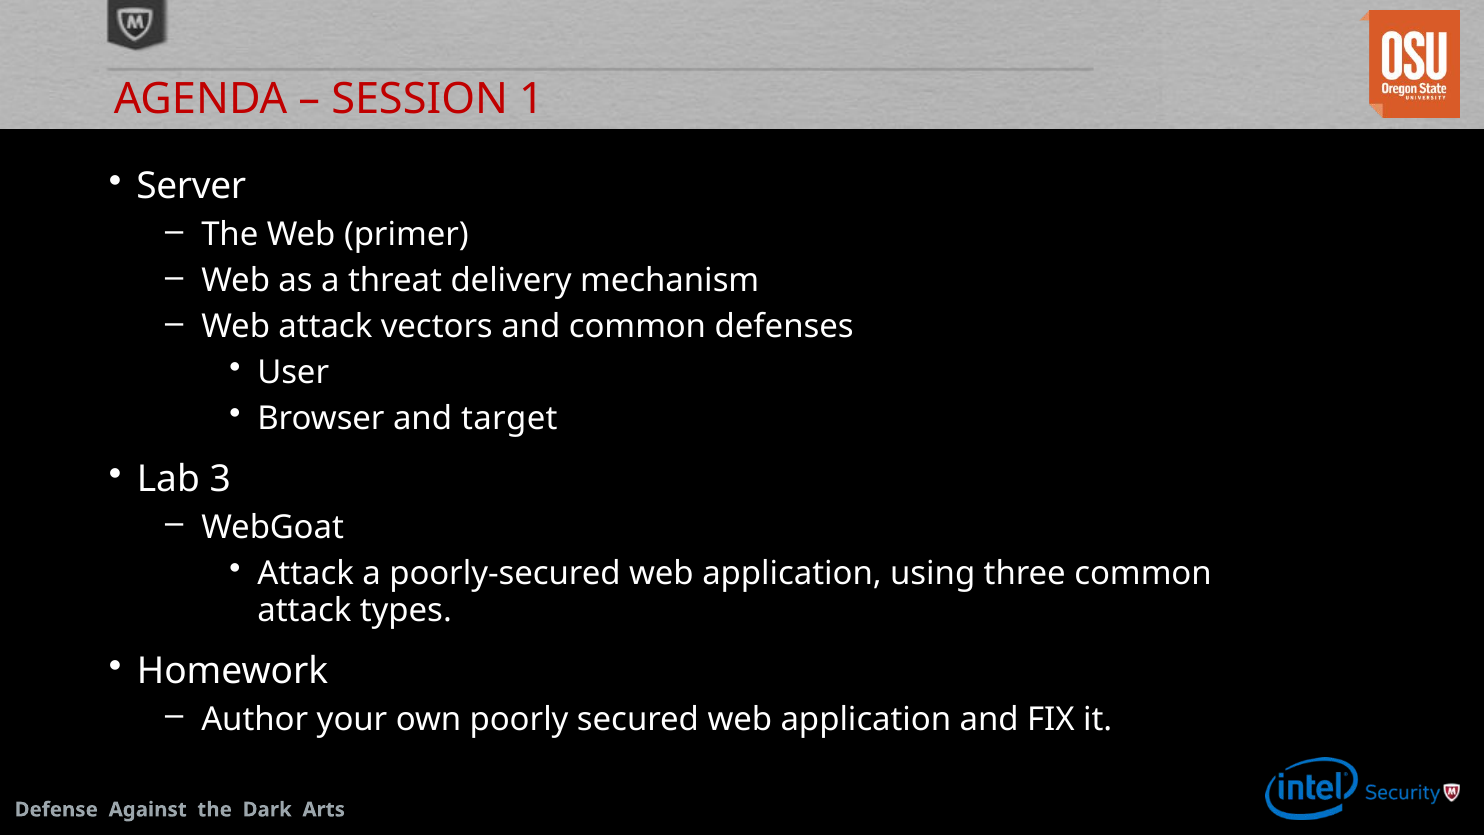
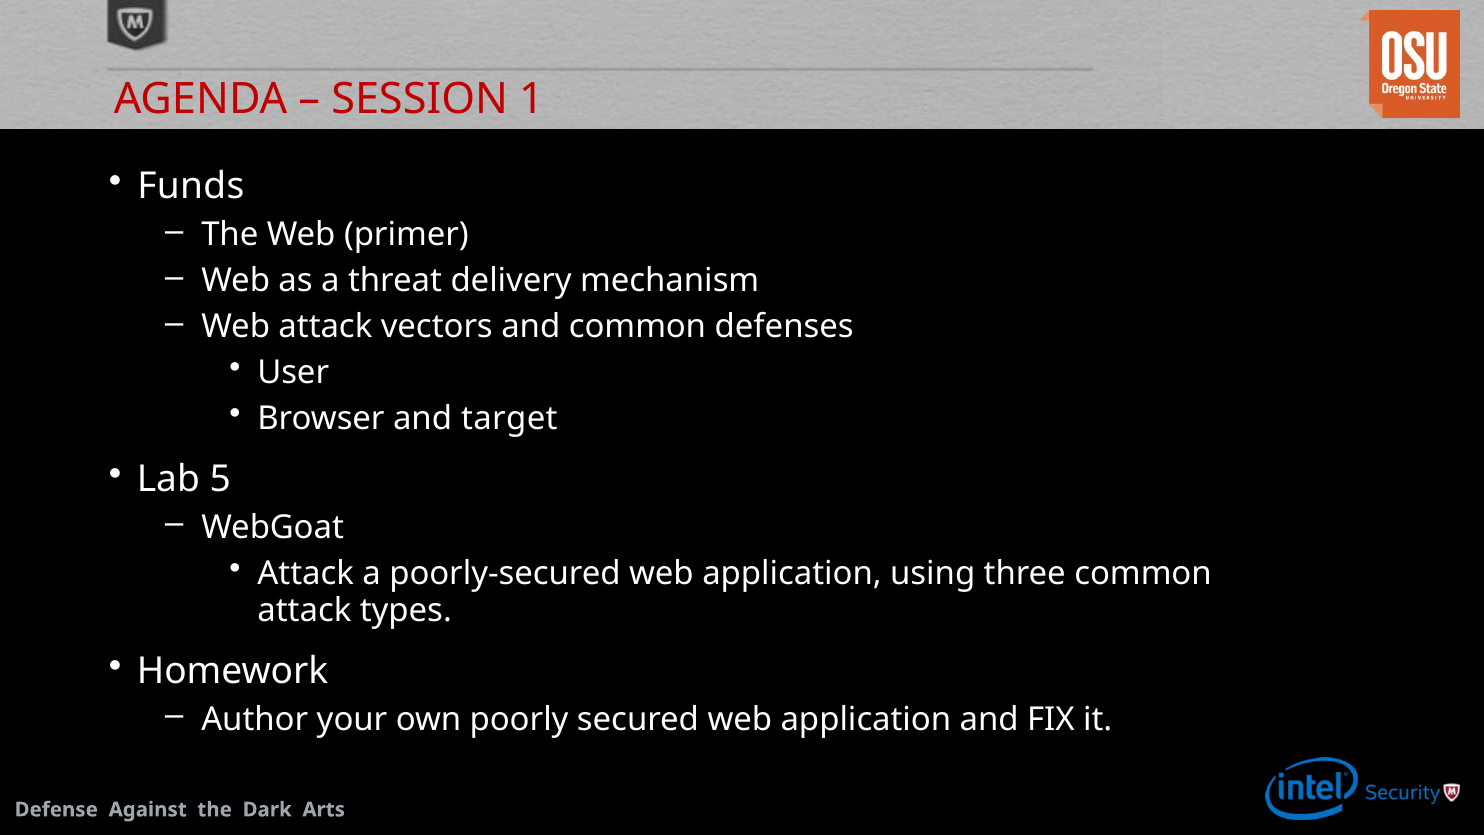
Server: Server -> Funds (191, 187)
3: 3 -> 5 (220, 479)
